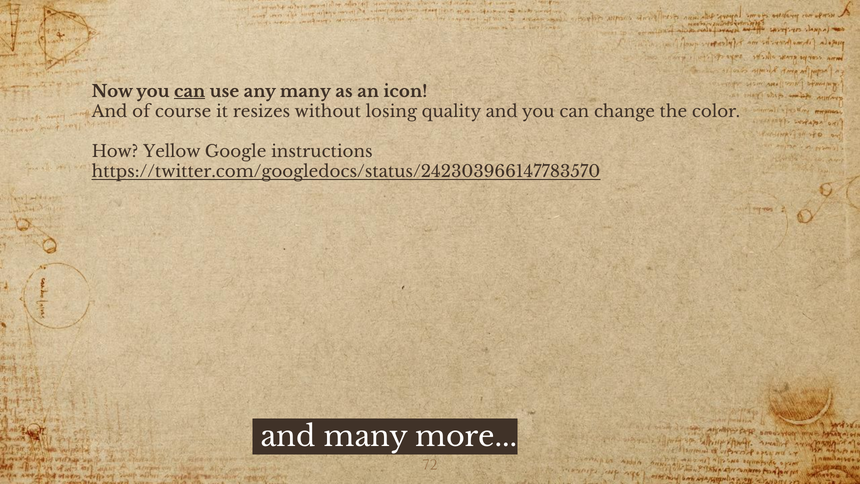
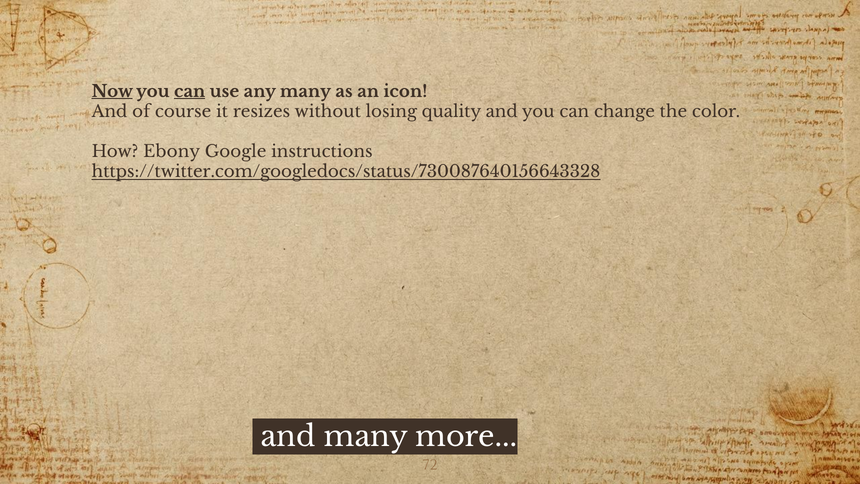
Now underline: none -> present (112, 91)
Yellow: Yellow -> Ebony (172, 152)
https://twitter.com/googledocs/status/242303966147783570: https://twitter.com/googledocs/status/242303966147783570 -> https://twitter.com/googledocs/status/730087640156643328 (346, 172)
